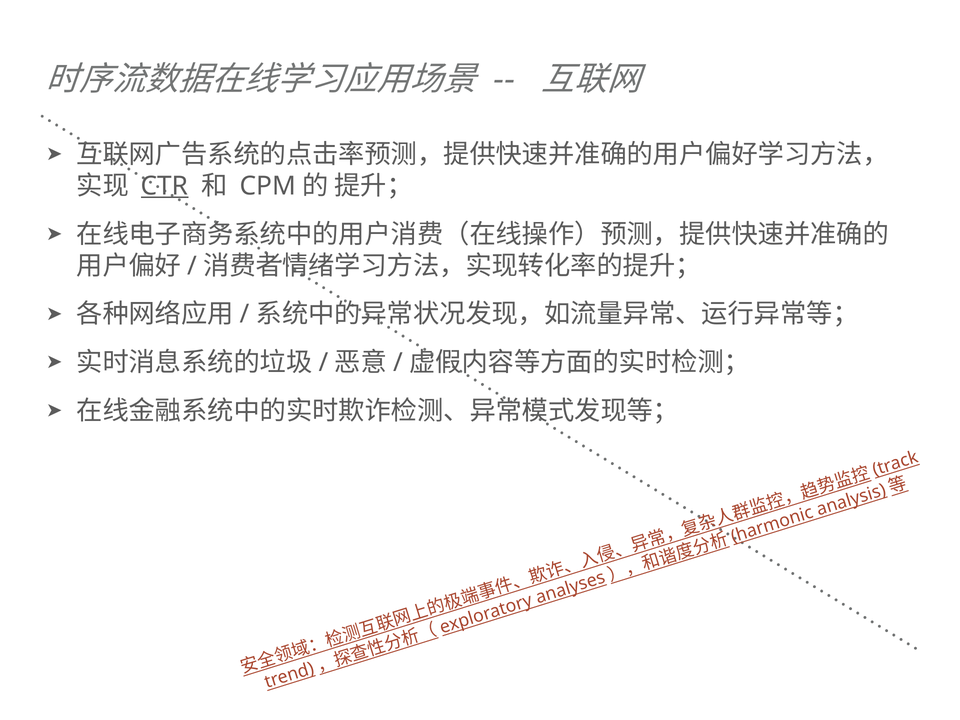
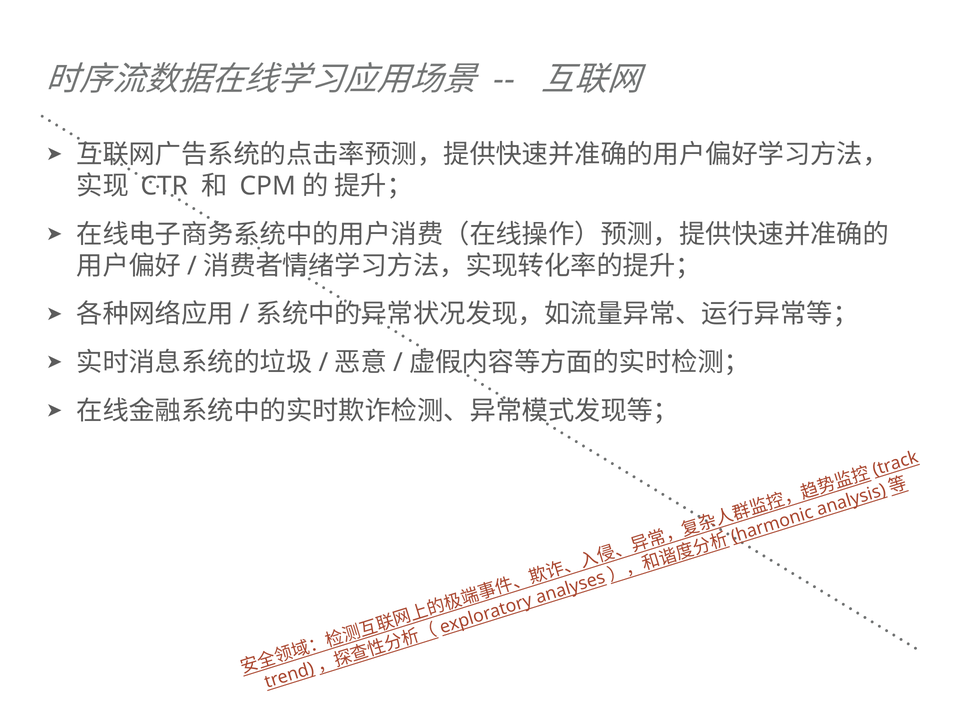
CTR underline: present -> none (165, 186)
